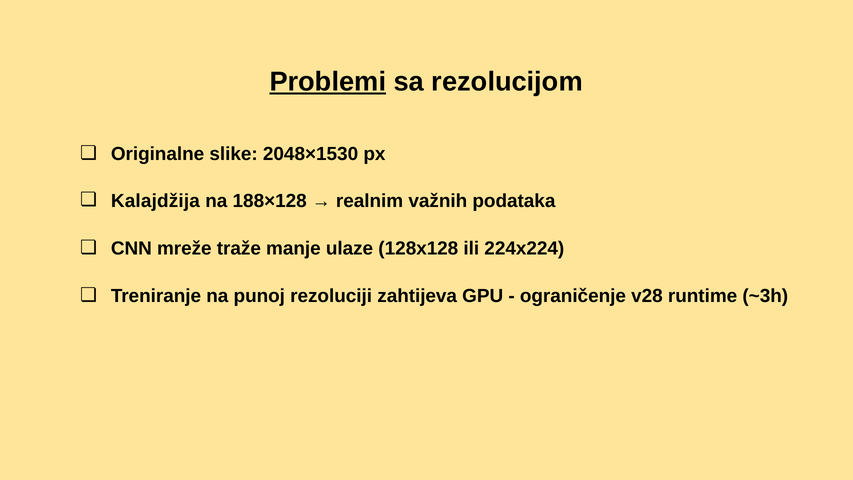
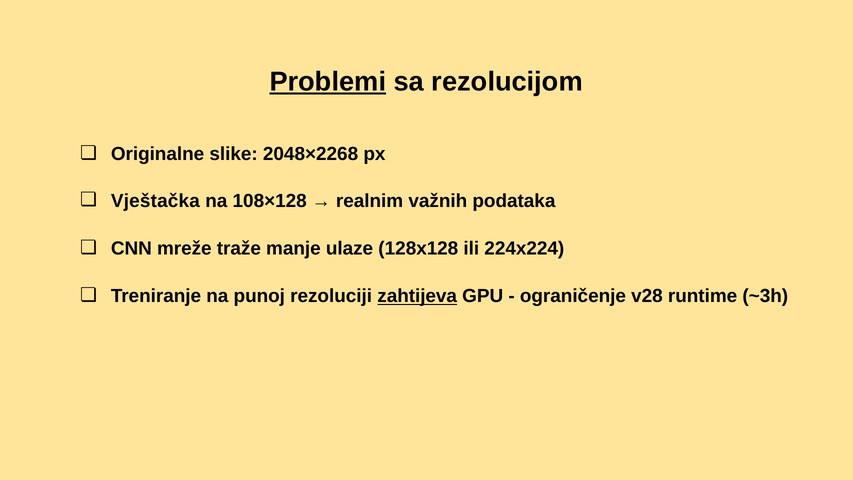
2048×1530: 2048×1530 -> 2048×2268 (311, 154)
Kalajdžija: Kalajdžija -> Vještačka (155, 201)
188×128: 188×128 -> 108×128 (270, 201)
zahtijeva underline: none -> present (417, 296)
